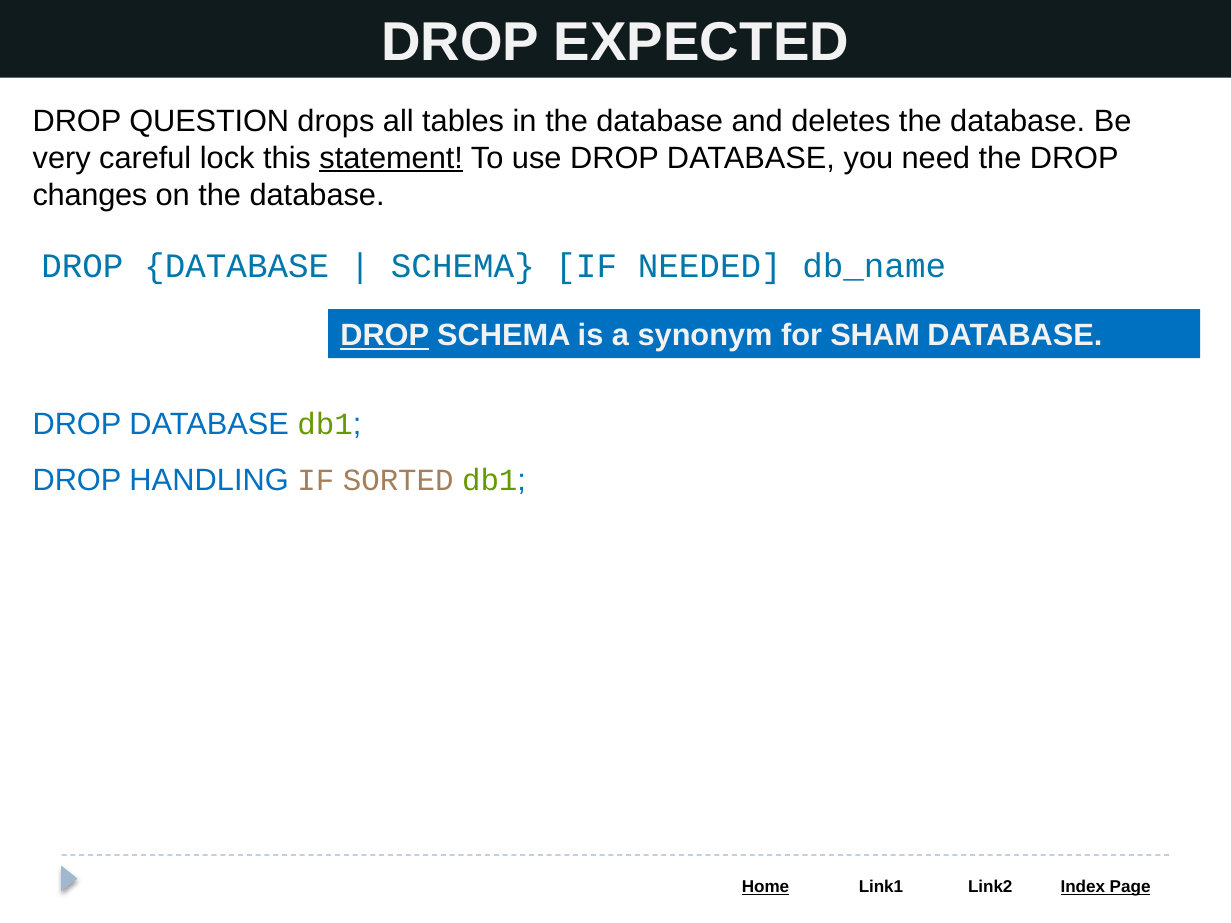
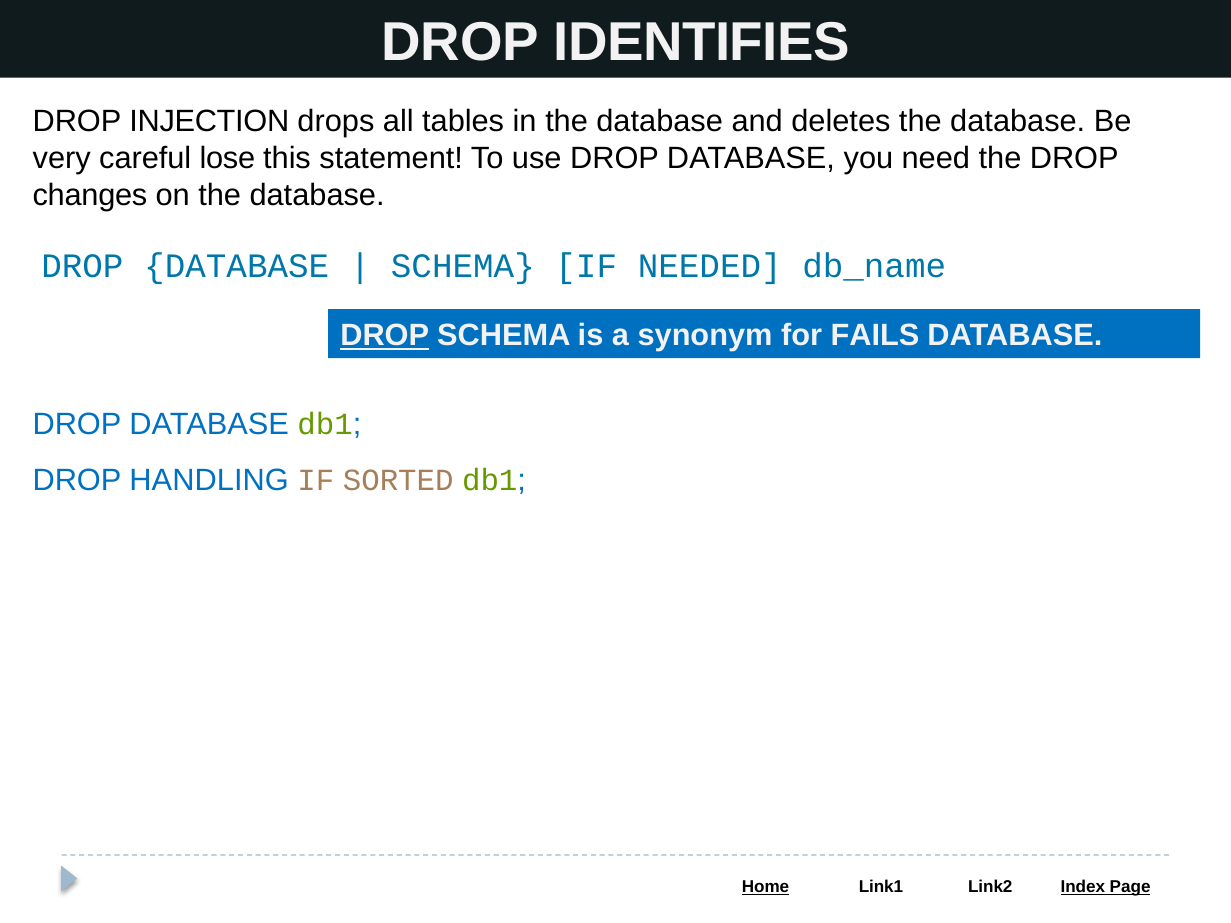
EXPECTED: EXPECTED -> IDENTIFIES (702, 43)
QUESTION: QUESTION -> INJECTION (209, 121)
lock: lock -> lose (227, 158)
statement underline: present -> none (391, 158)
SHAM: SHAM -> FAILS (875, 336)
